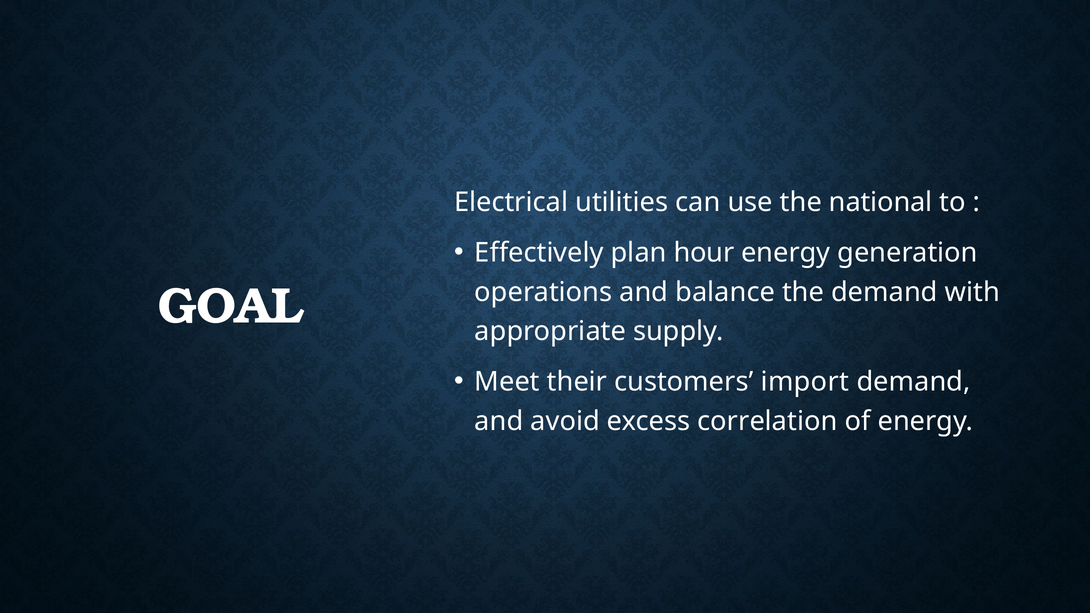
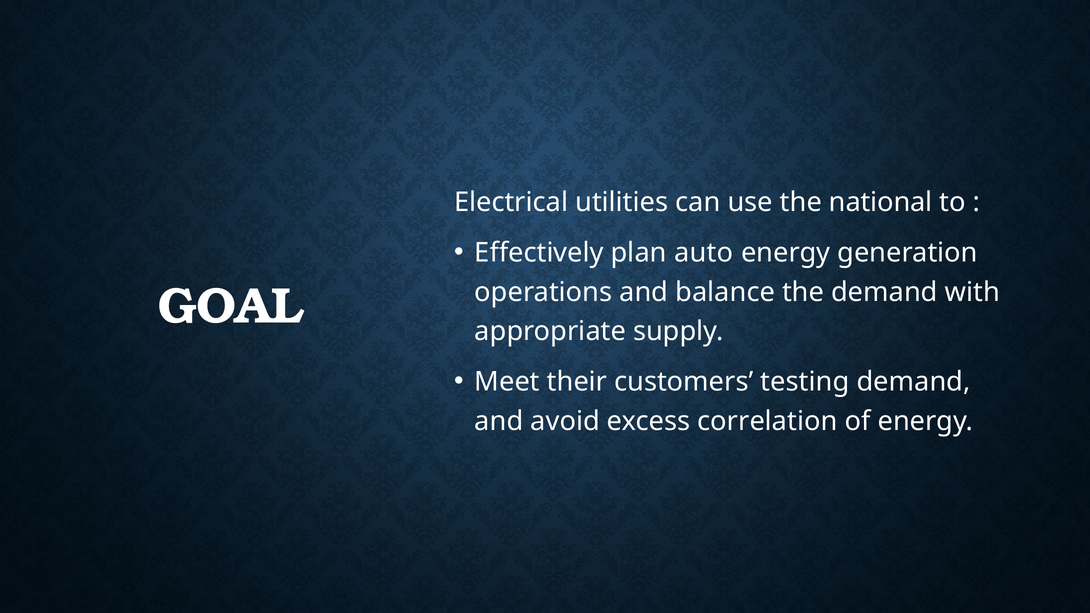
hour: hour -> auto (704, 253)
import: import -> testing (805, 382)
